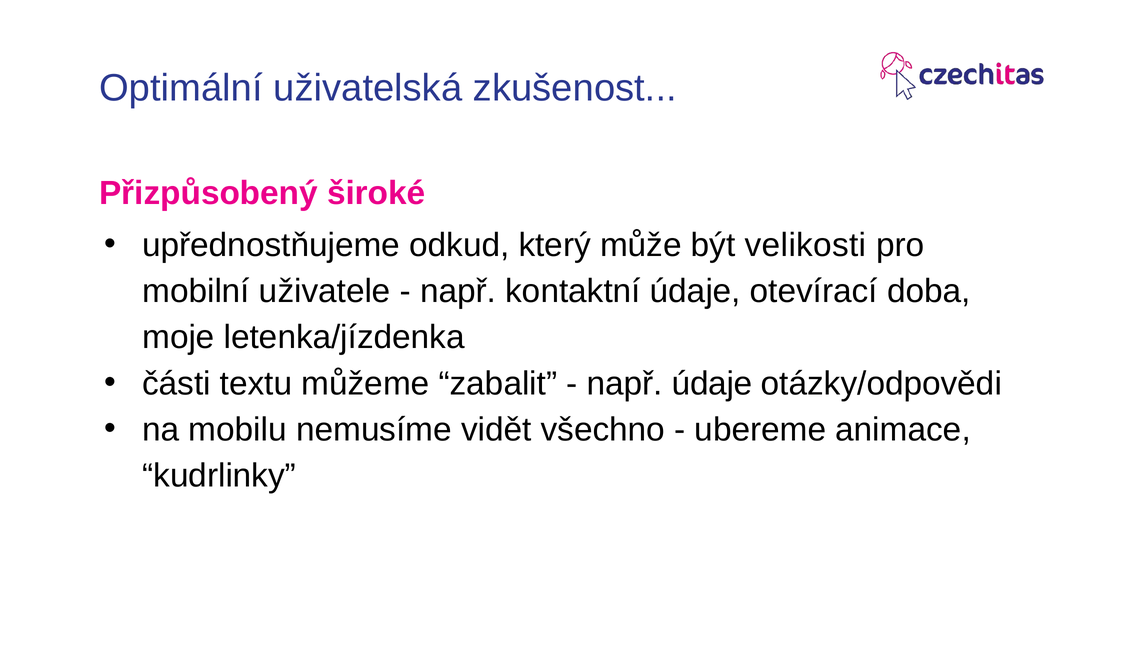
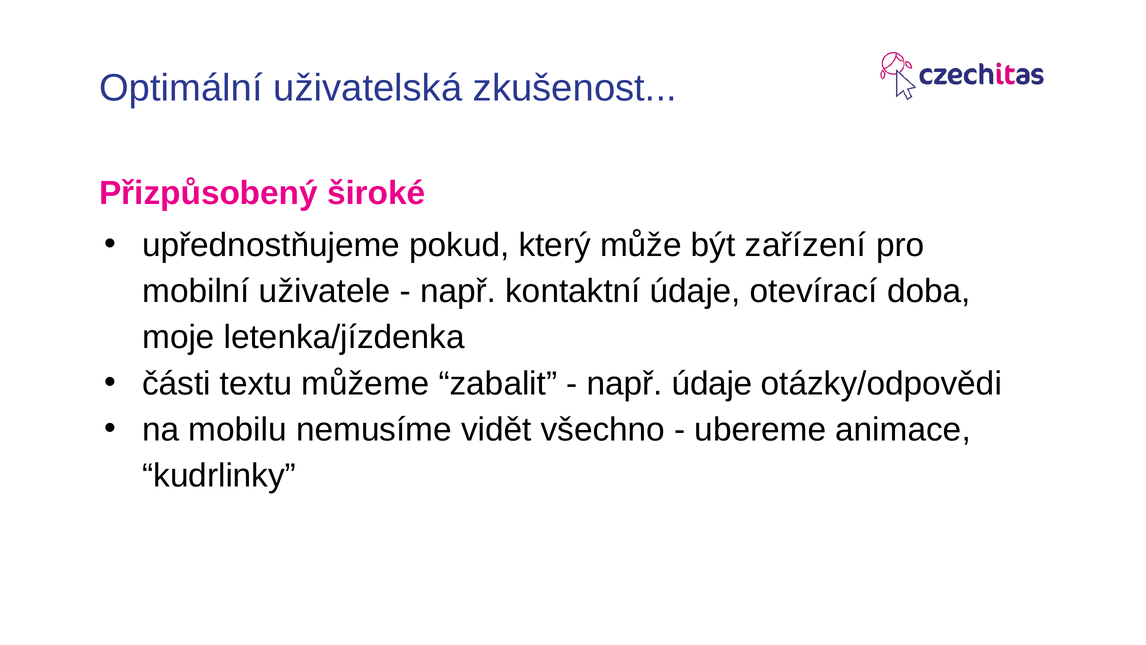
odkud: odkud -> pokud (459, 245)
velikosti: velikosti -> zařízení (806, 245)
